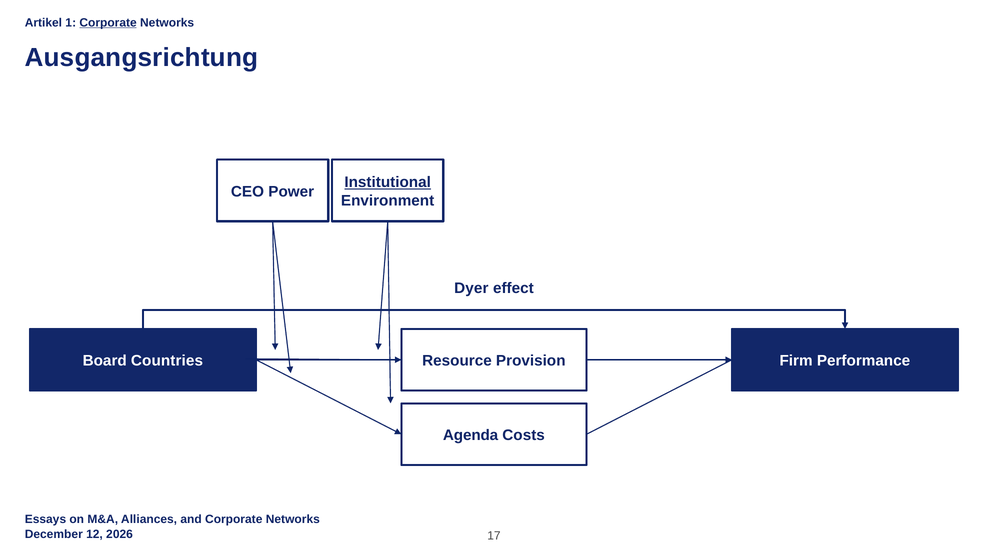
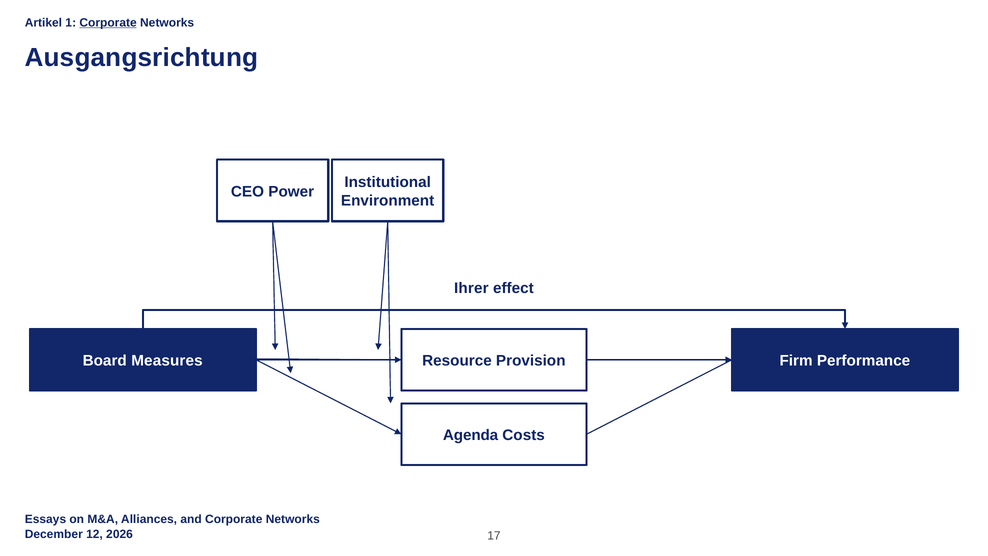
Institutional underline: present -> none (388, 182)
Dyer: Dyer -> Ihrer (471, 288)
Countries: Countries -> Measures (167, 361)
